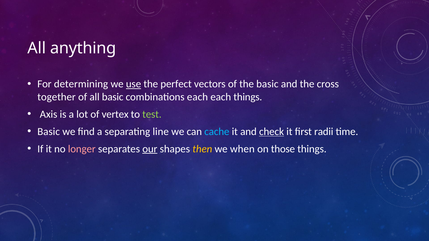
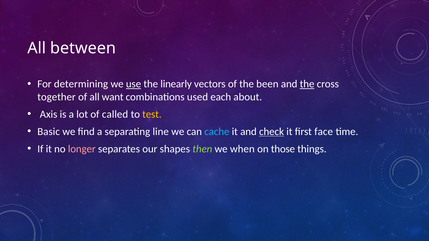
anything: anything -> between (83, 48)
perfect: perfect -> linearly (176, 84)
the basic: basic -> been (267, 84)
the underline: none -> present (307, 84)
all basic: basic -> want (113, 97)
combinations each: each -> used (197, 97)
each things: things -> about (248, 97)
vertex: vertex -> called (115, 114)
test colour: light green -> yellow (152, 114)
radii: radii -> face (324, 132)
our underline: present -> none (150, 149)
then colour: yellow -> light green (202, 149)
